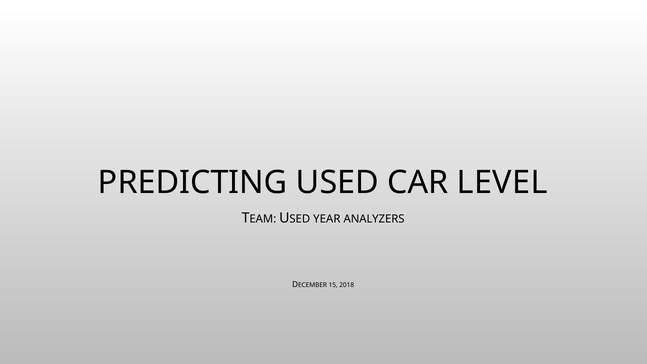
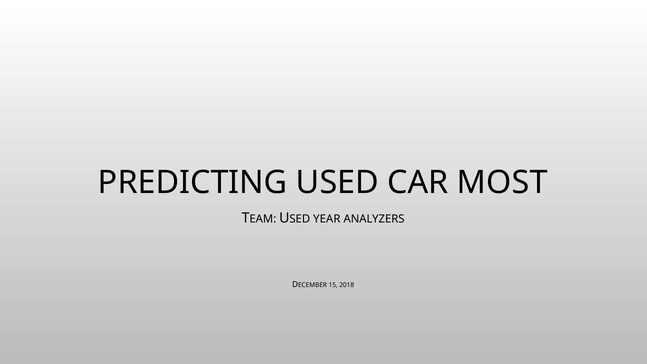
LEVEL: LEVEL -> MOST (502, 183)
